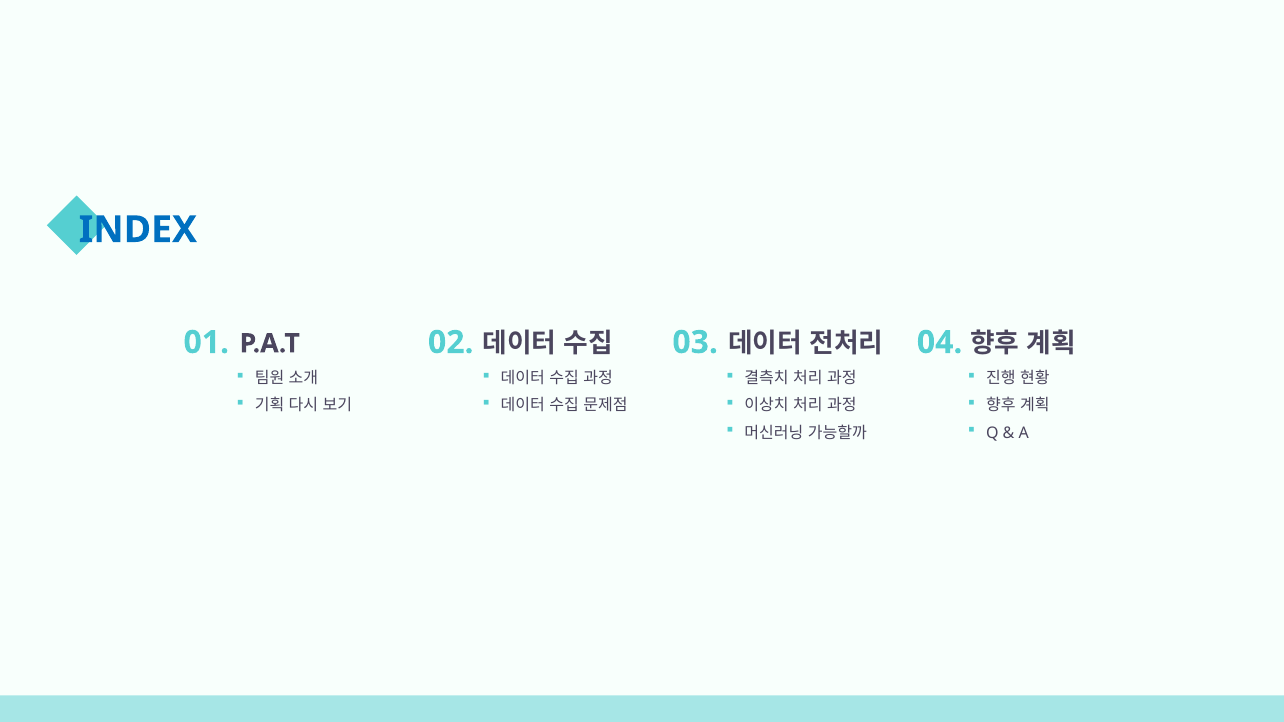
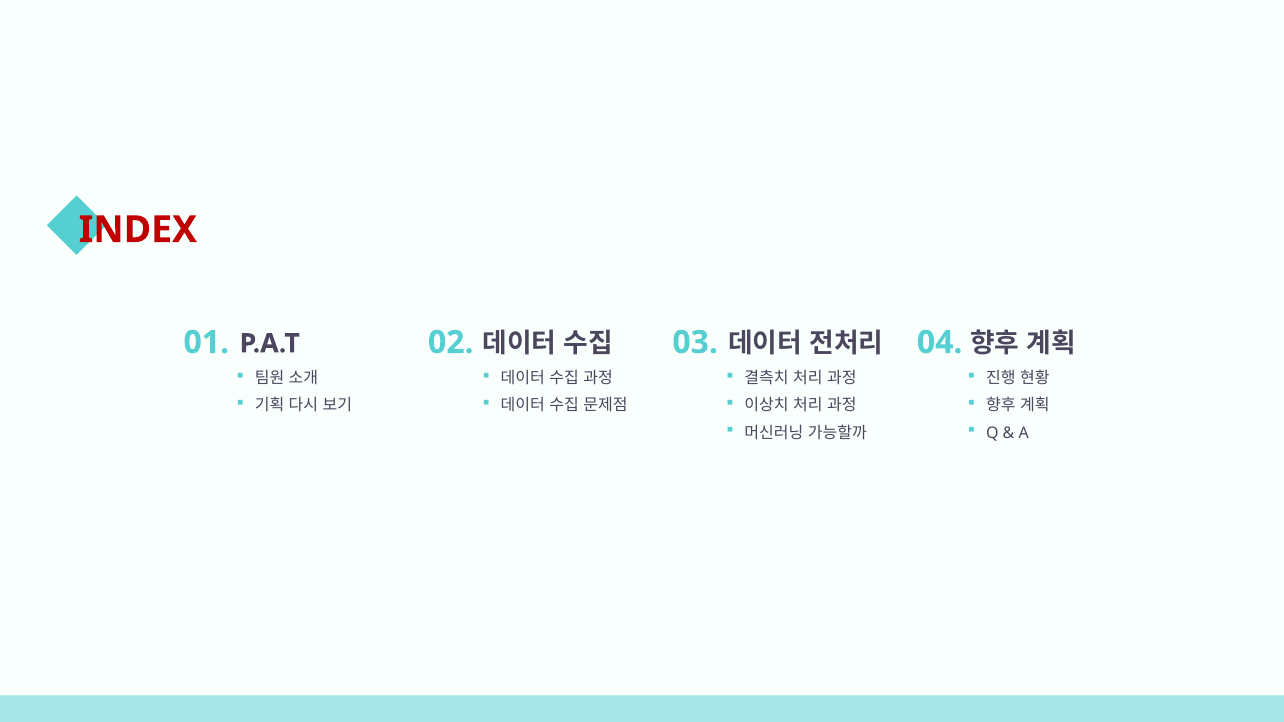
INDEX colour: blue -> red (138, 230)
